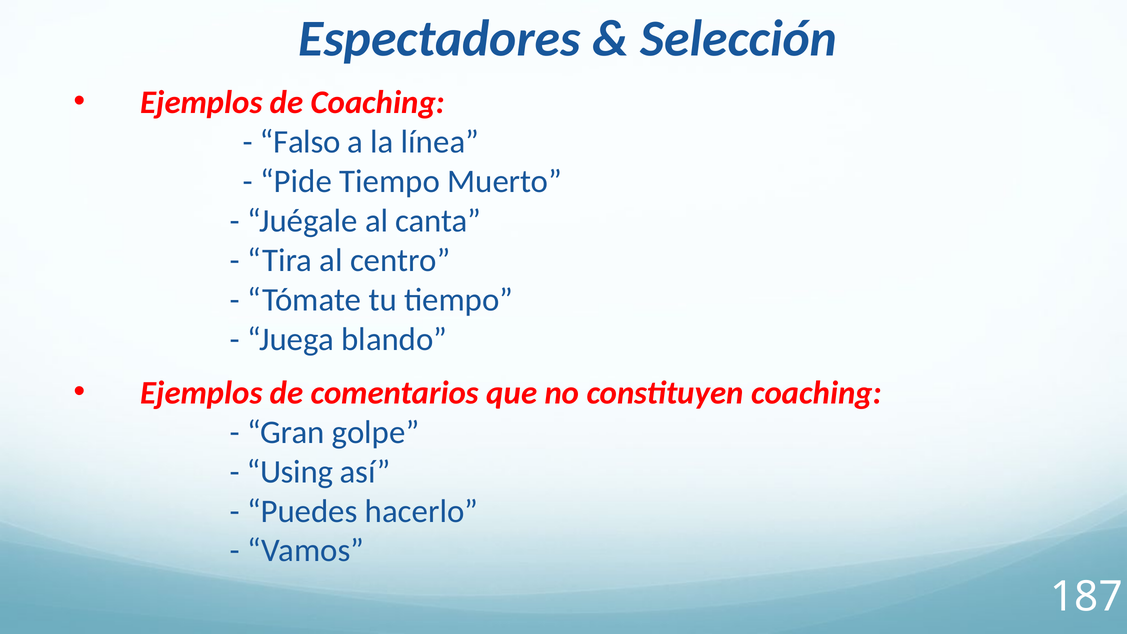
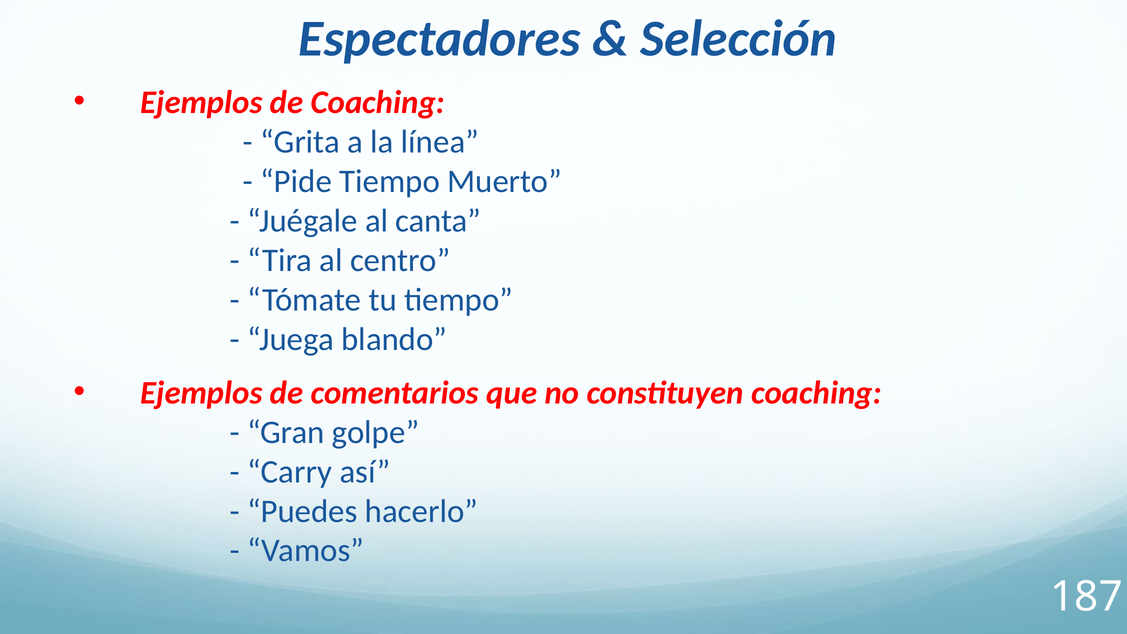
Falso: Falso -> Grita (300, 142)
Using: Using -> Carry (290, 472)
